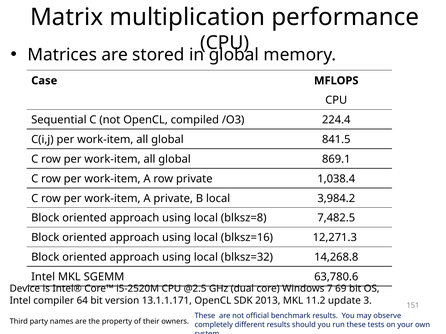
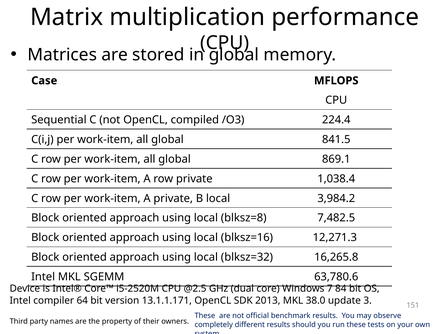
14,268.8: 14,268.8 -> 16,265.8 (336, 258)
69: 69 -> 84 (341, 289)
11.2: 11.2 -> 38.0 (316, 301)
